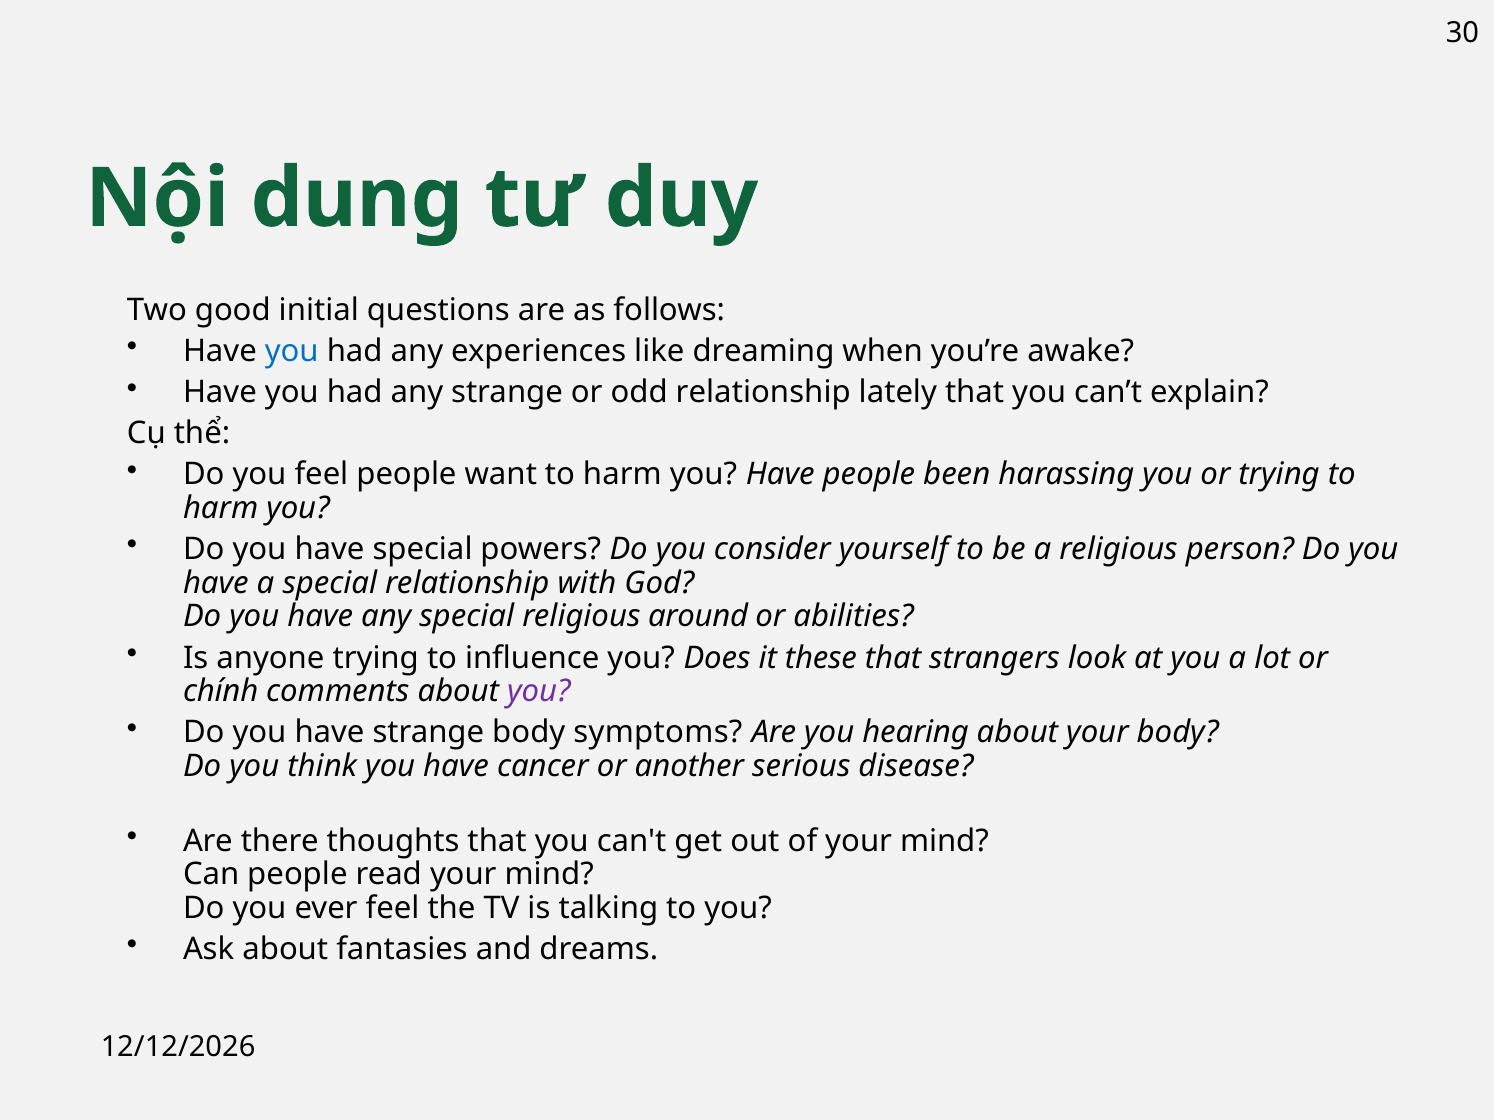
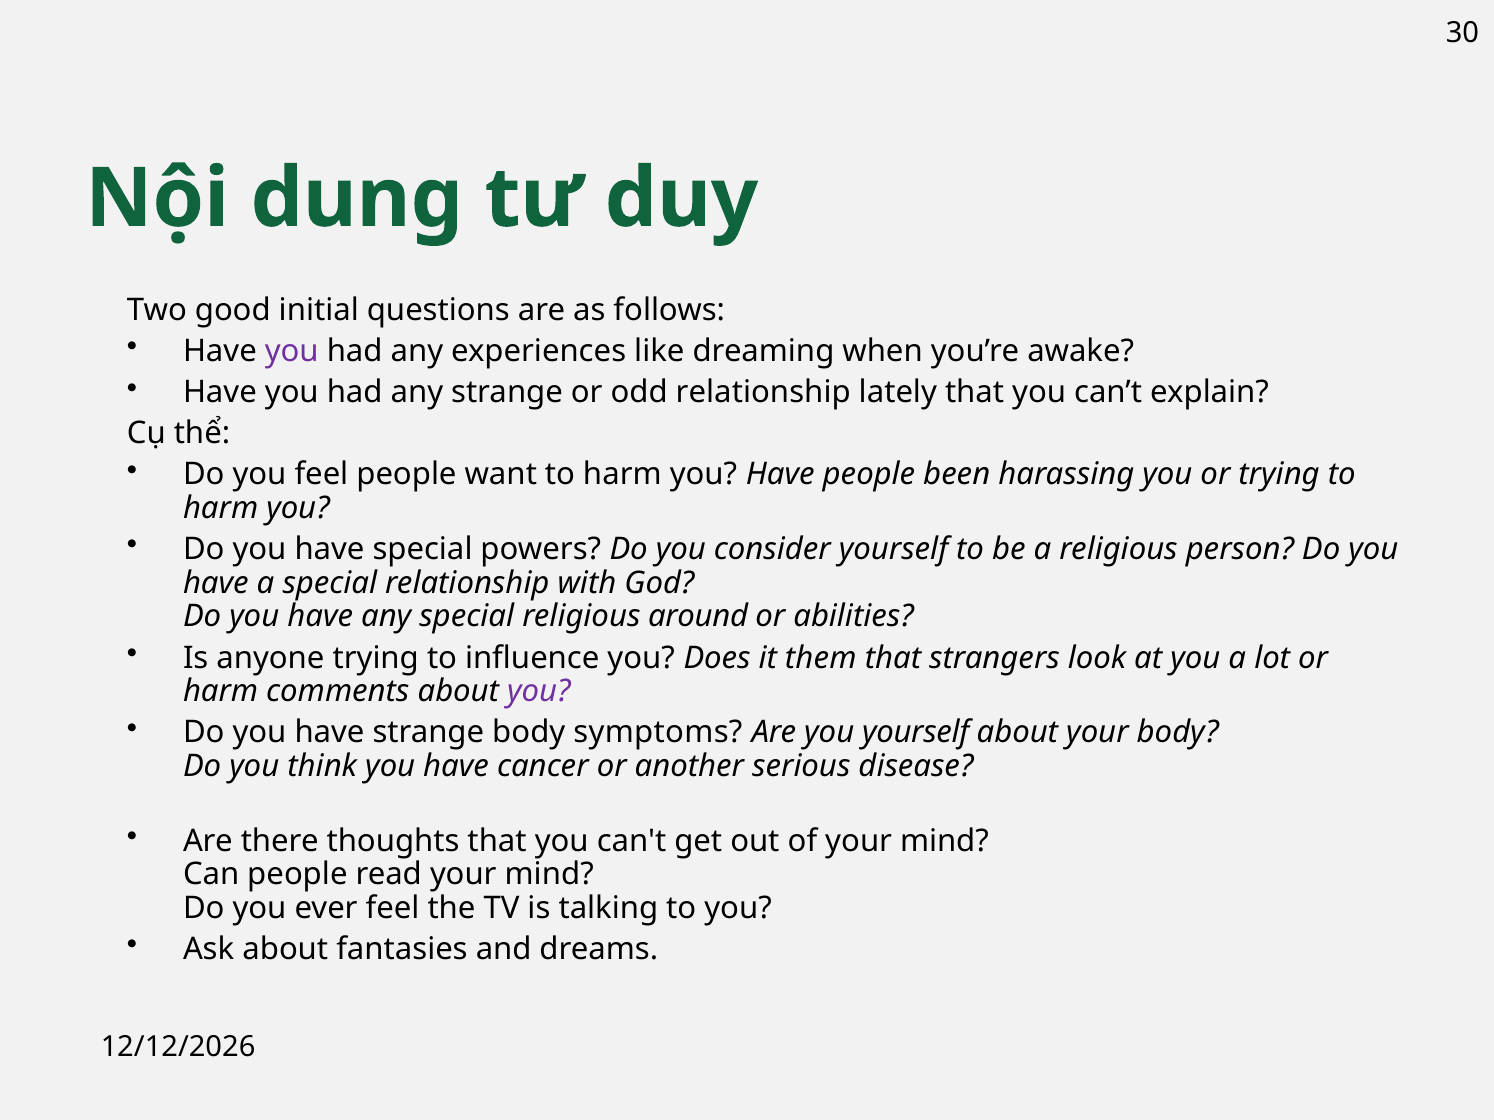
you colour: blue -> purple (292, 352)
these: these -> them (821, 658)
chính: chính -> harm (221, 692)
you hearing: hearing -> yourself (916, 733)
